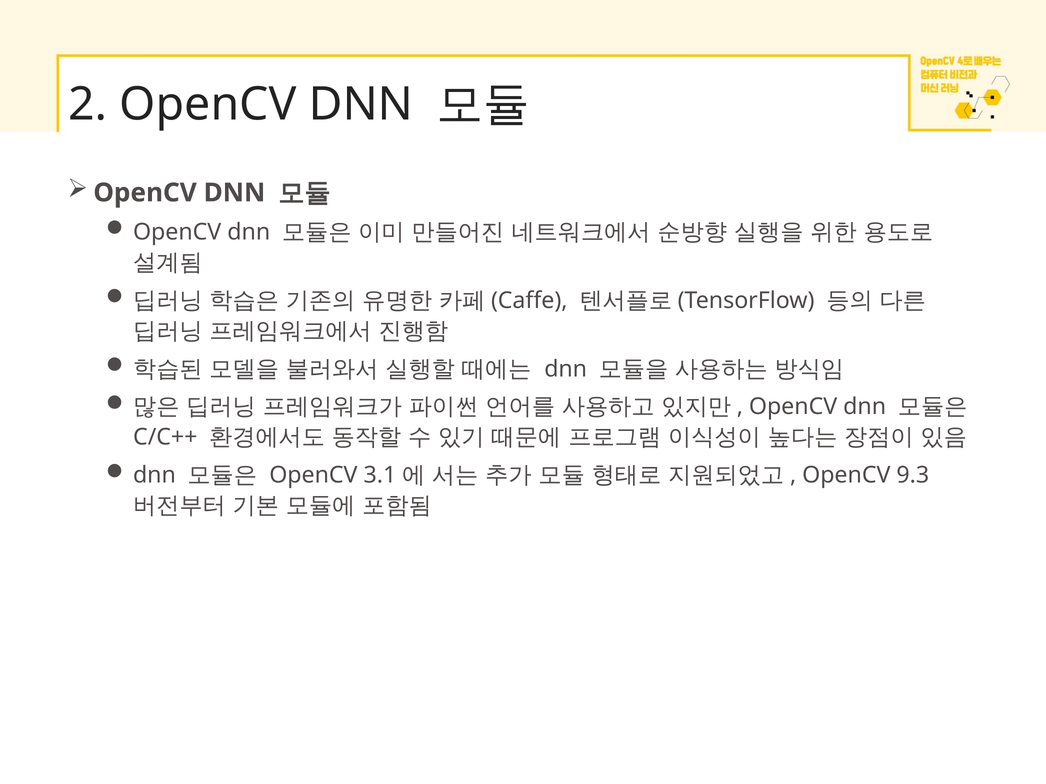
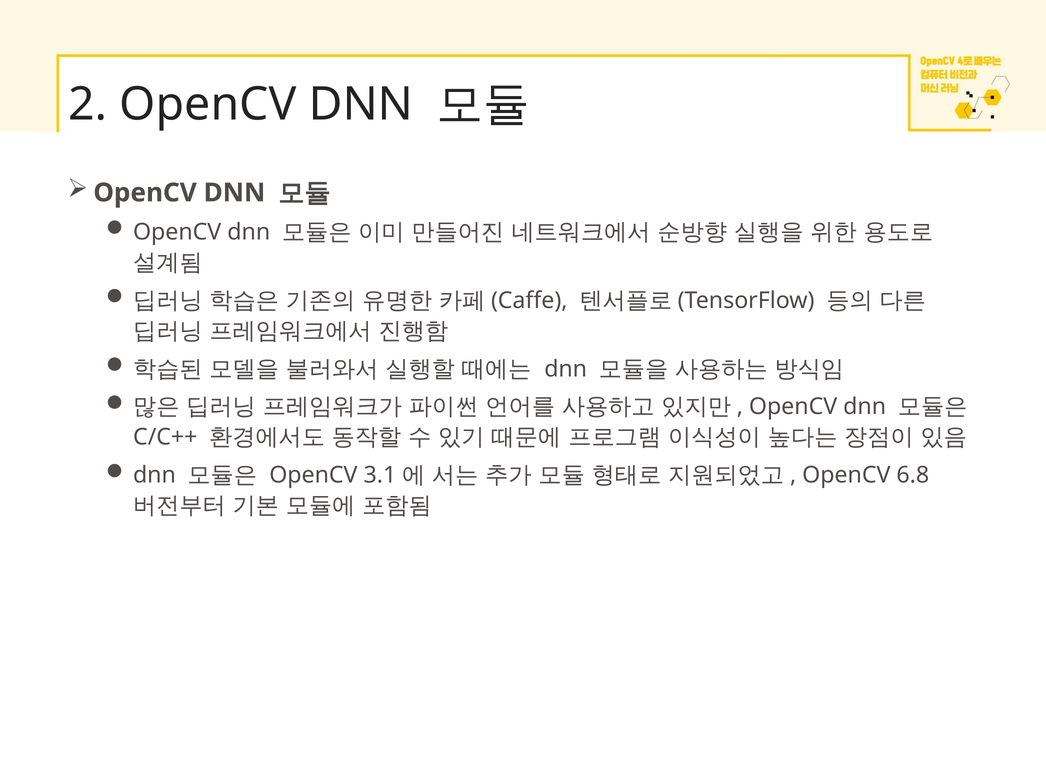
9.3: 9.3 -> 6.8 (913, 475)
